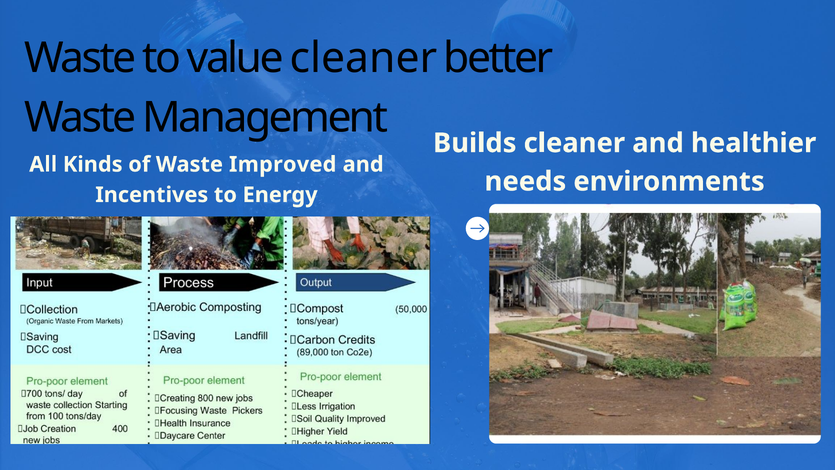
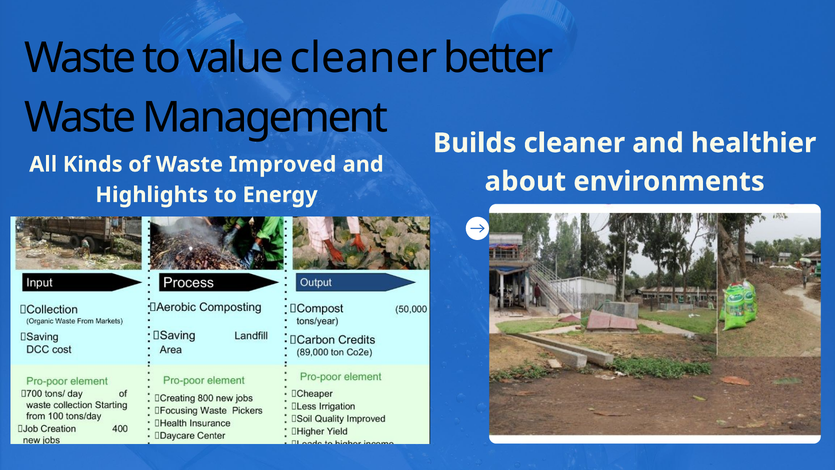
needs: needs -> about (525, 181)
Incentives: Incentives -> Highlights (152, 195)
